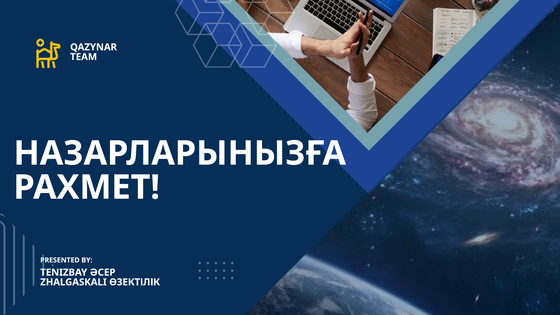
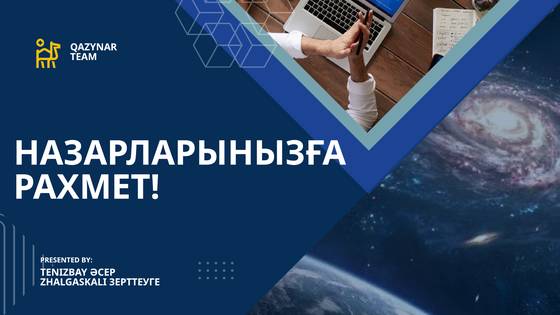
ӨЗЕКТІЛІК: ӨЗЕКТІЛІК -> ЗЕРТТЕУГЕ (135, 282)
